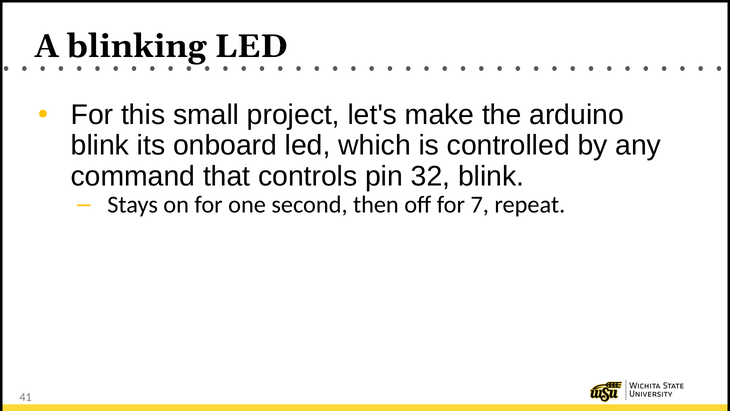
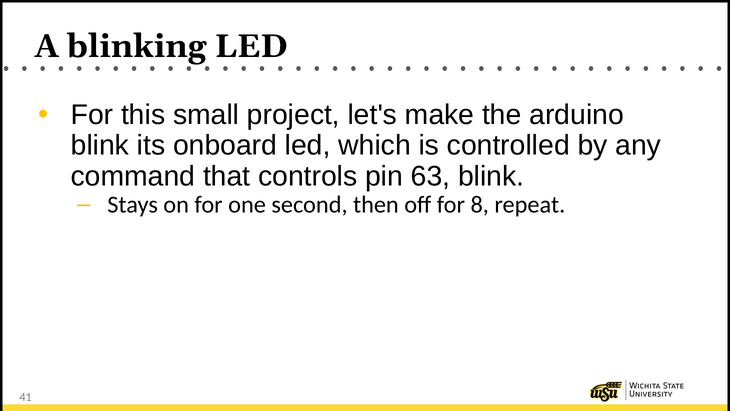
32: 32 -> 63 (431, 176)
7: 7 -> 8 (480, 204)
